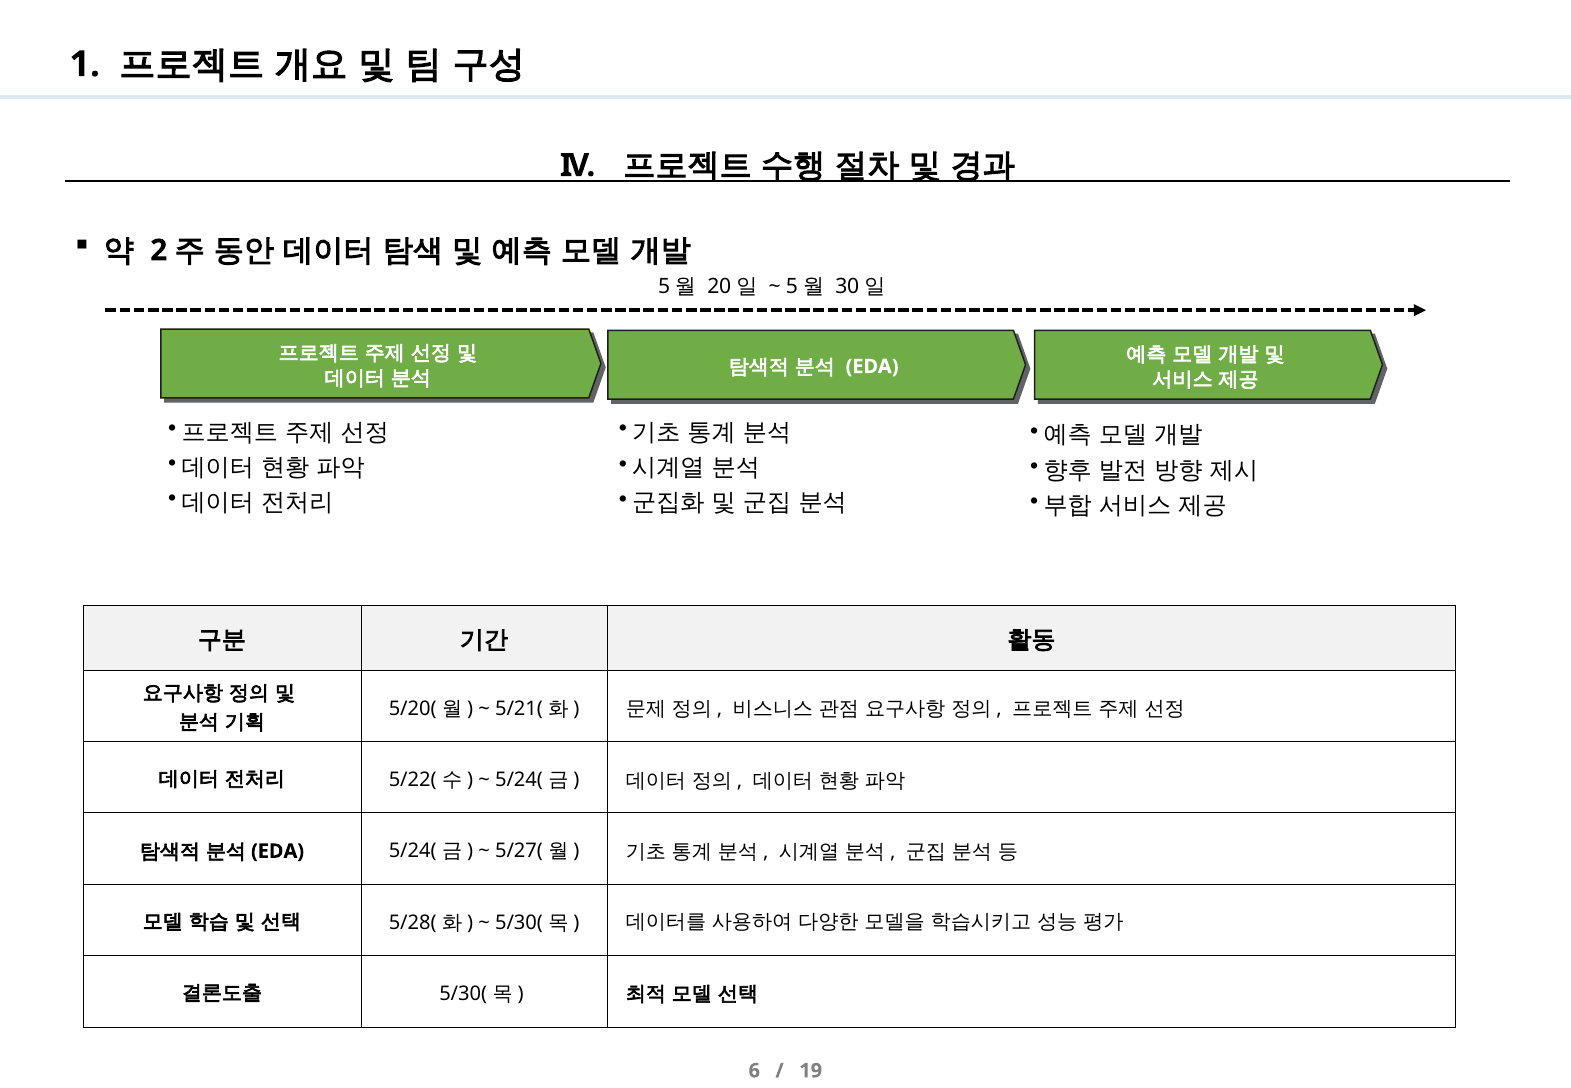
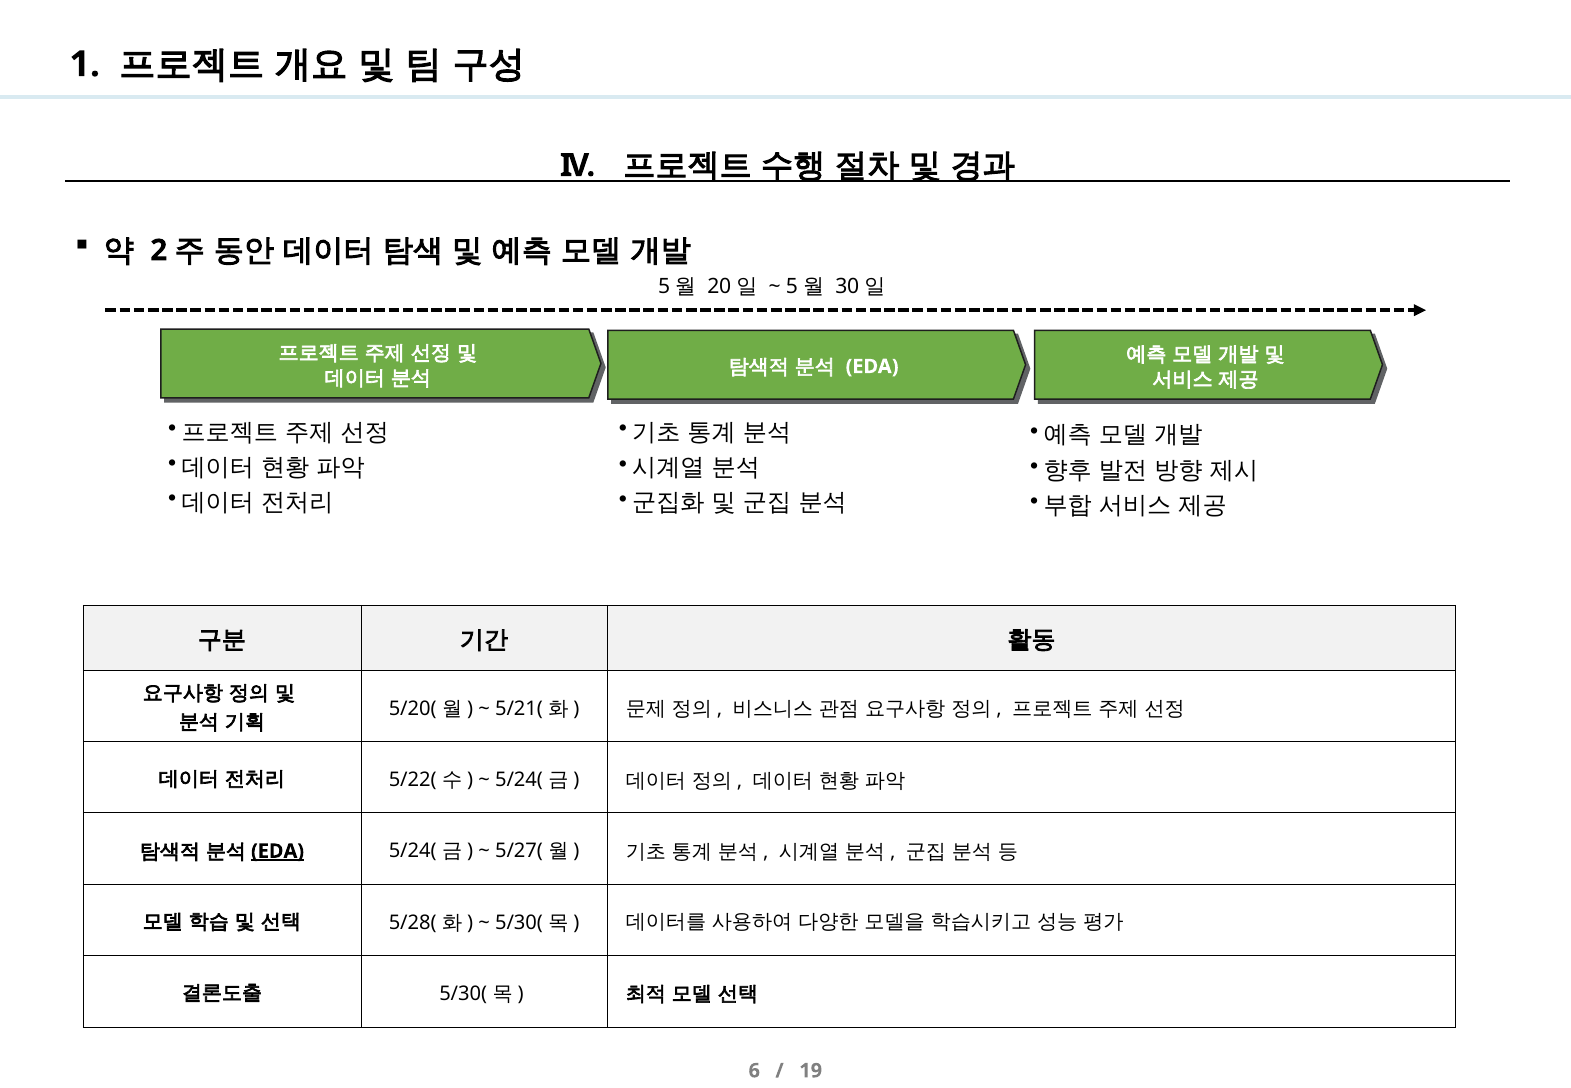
EDA underline: none -> present (278, 851)
